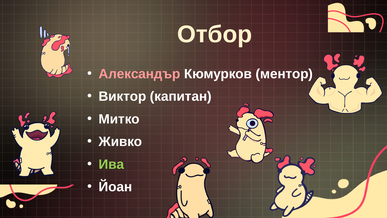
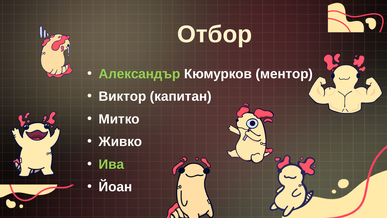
Александър colour: pink -> light green (140, 74)
